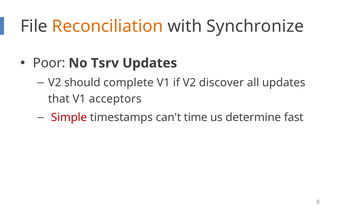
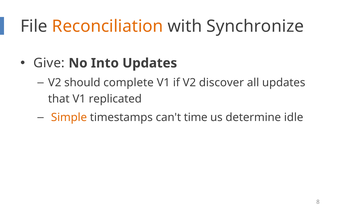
Poor: Poor -> Give (49, 63)
Tsrv: Tsrv -> Into (105, 63)
acceptors: acceptors -> replicated (115, 99)
Simple colour: red -> orange (69, 118)
fast: fast -> idle (294, 118)
